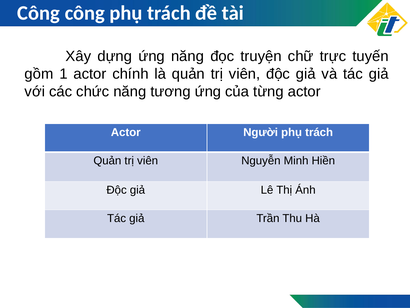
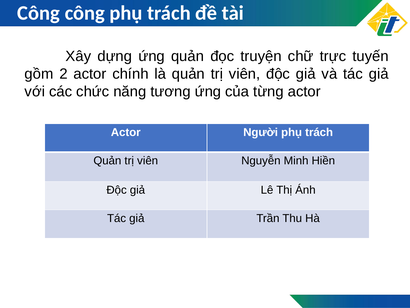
ứng năng: năng -> quản (188, 56)
1: 1 -> 2 (63, 74)
